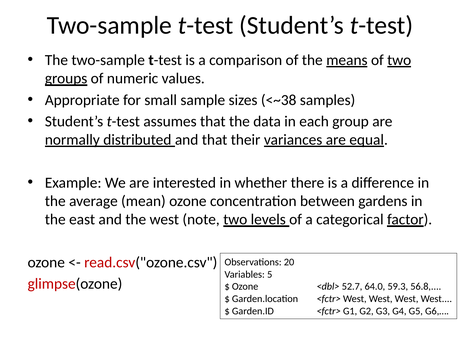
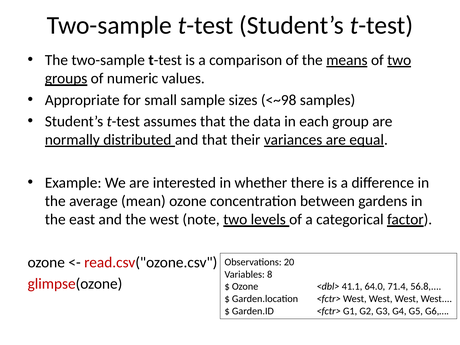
<~38: <~38 -> <~98 (279, 100)
5: 5 -> 8 (270, 274)
52.7: 52.7 -> 41.1 (352, 287)
59.3: 59.3 -> 71.4 (398, 287)
